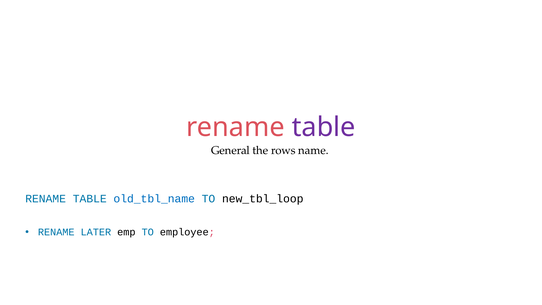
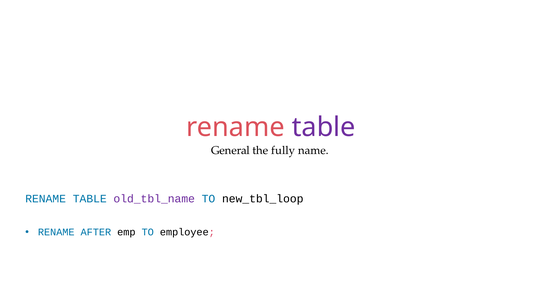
rows: rows -> fully (283, 150)
old_tbl_name colour: blue -> purple (154, 199)
LATER: LATER -> AFTER (96, 232)
